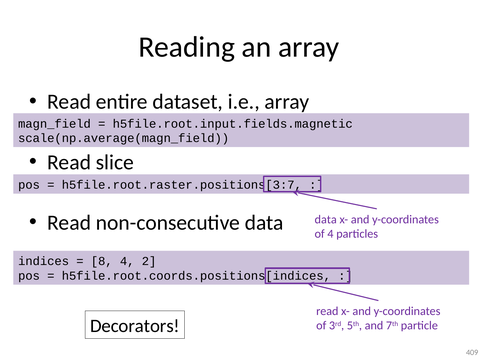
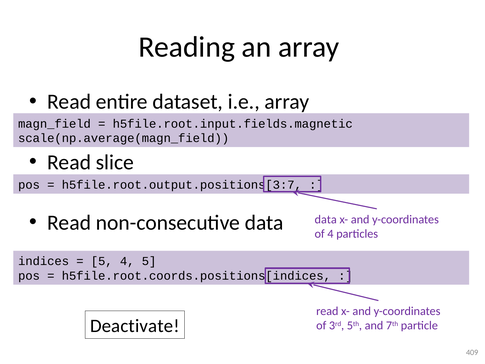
h5file.root.raster.positions[3:7: h5file.root.raster.positions[3:7 -> h5file.root.output.positions[3:7 (182, 185)
8: 8 -> 5 (102, 261)
4 2: 2 -> 5 (149, 261)
Decorators: Decorators -> Deactivate (135, 326)
